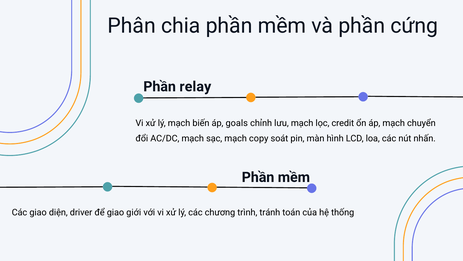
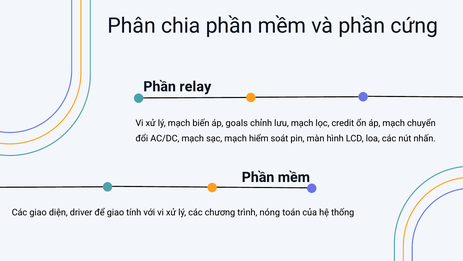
copy: copy -> hiểm (259, 138)
giới: giới -> tính (134, 212)
tránh: tránh -> nóng (270, 212)
